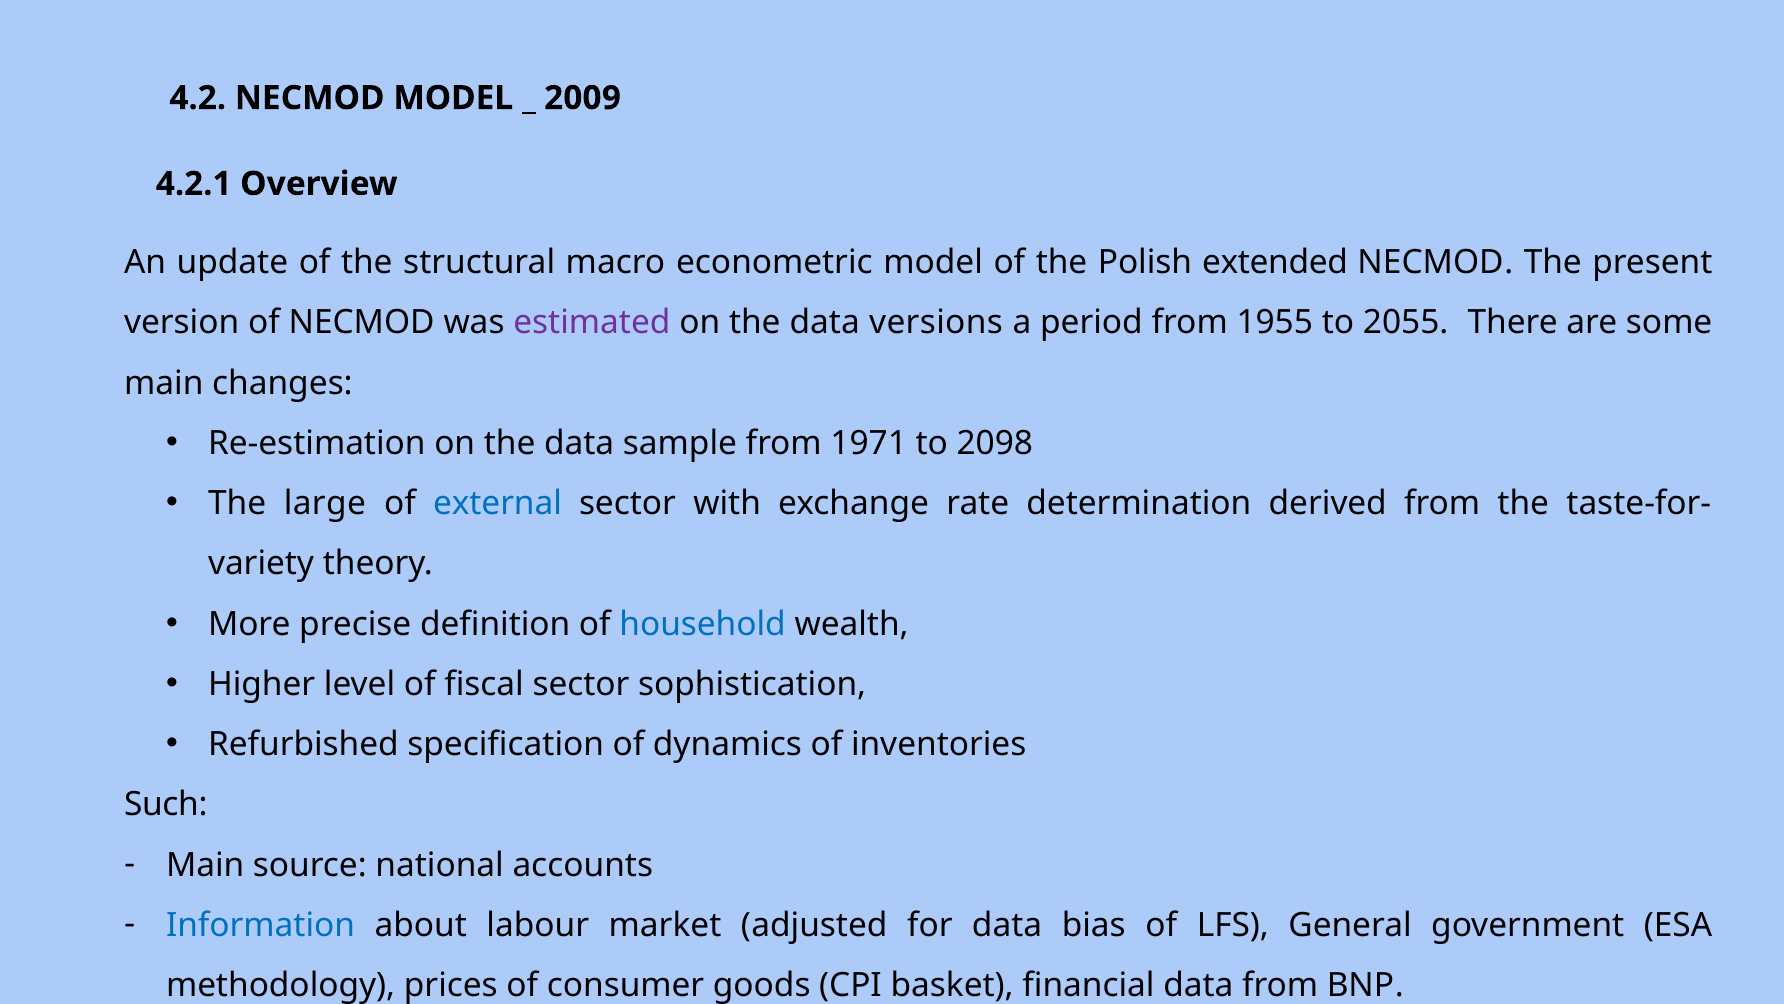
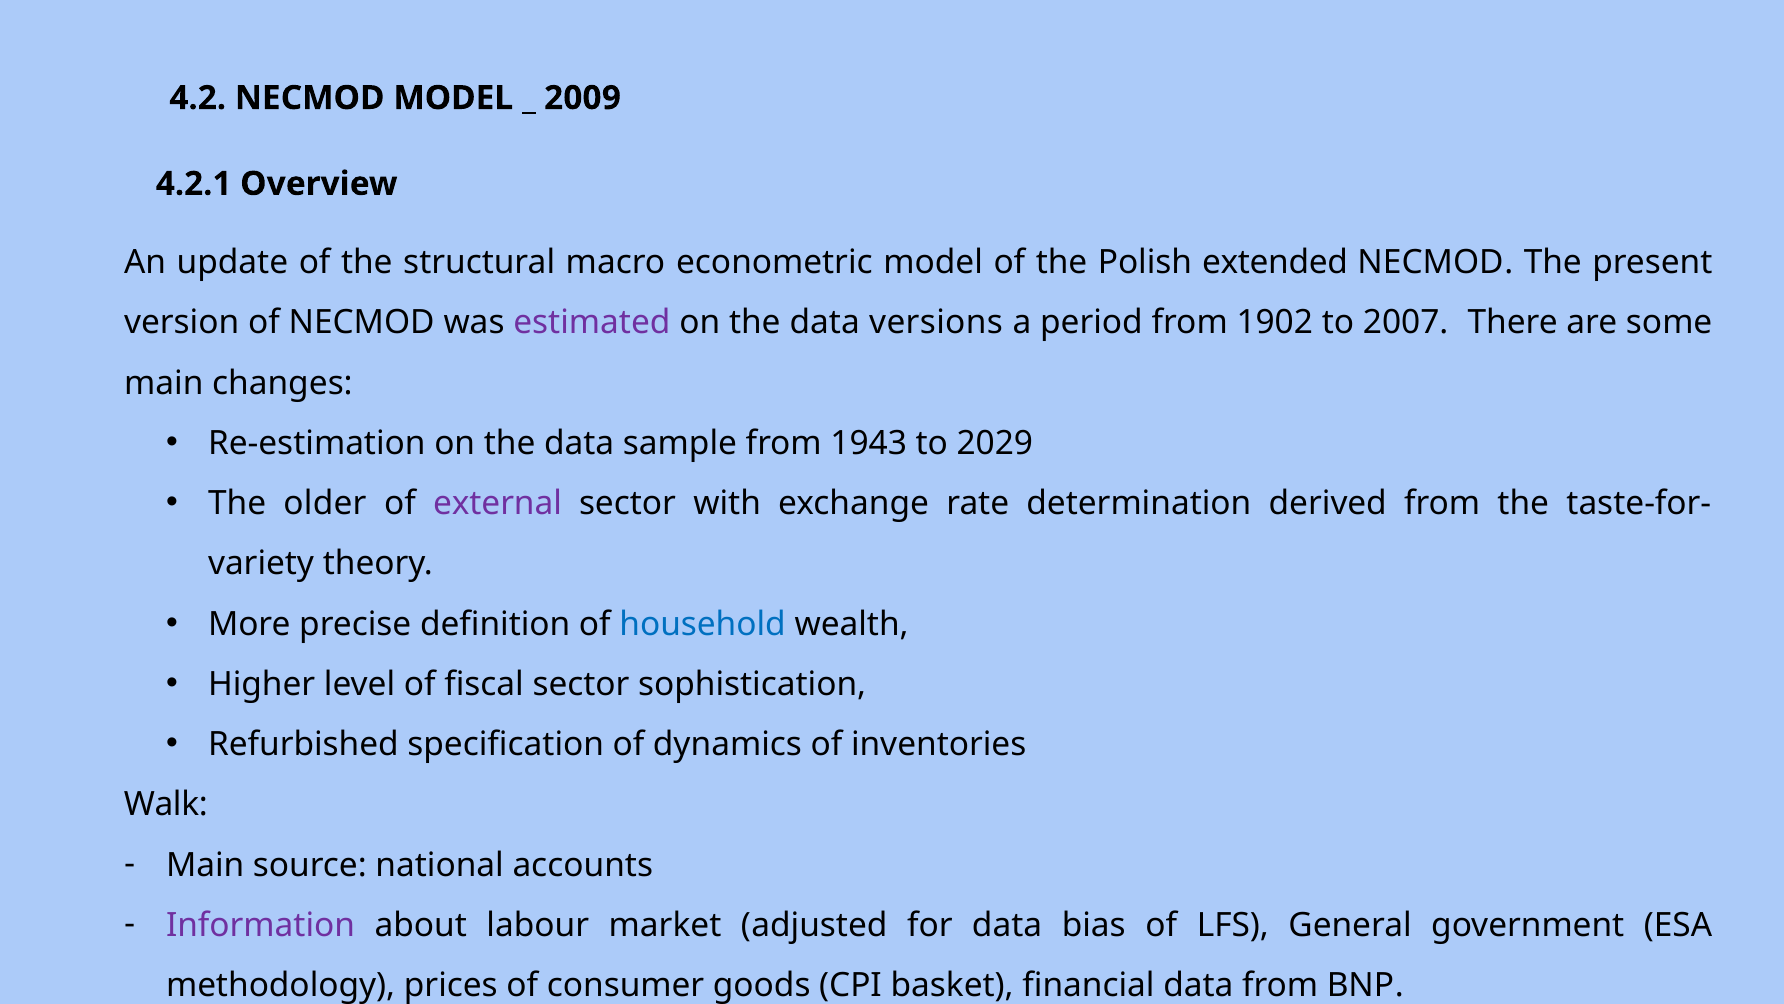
1955: 1955 -> 1902 (1275, 323)
2055: 2055 -> 2007 (1406, 323)
1971: 1971 -> 1943 (869, 443)
2098: 2098 -> 2029 (995, 443)
large: large -> older (325, 503)
external colour: blue -> purple (497, 503)
Such: Such -> Walk (166, 804)
Information colour: blue -> purple (261, 925)
